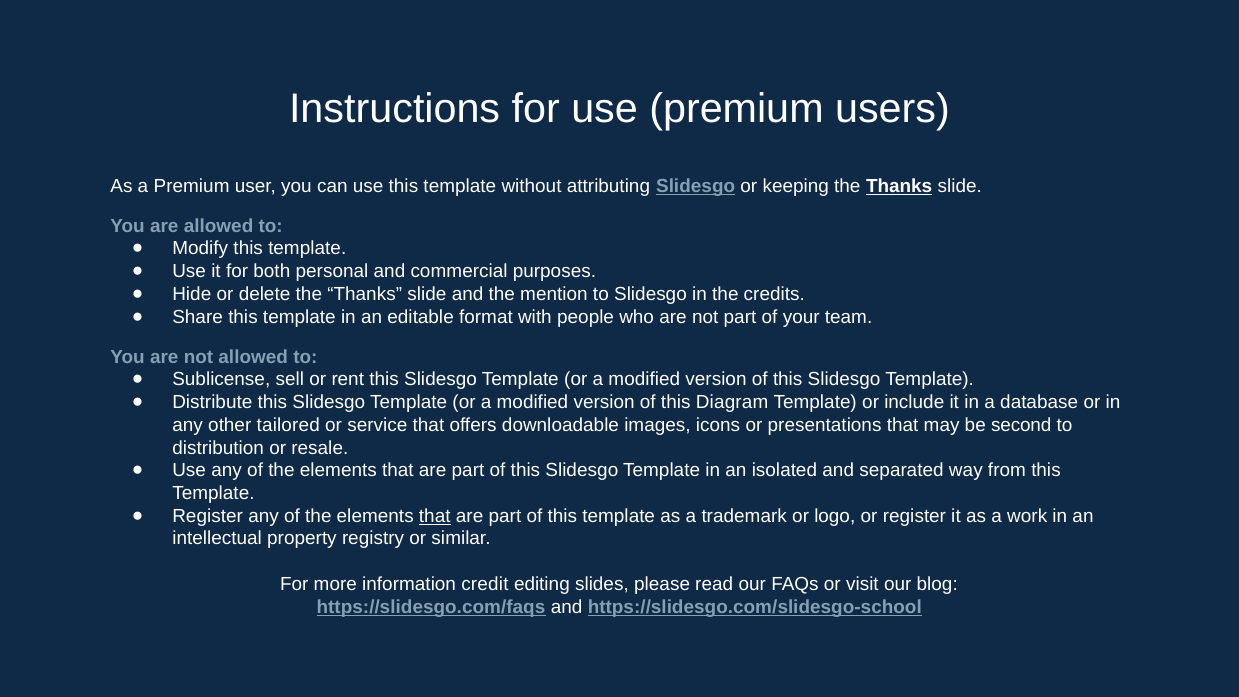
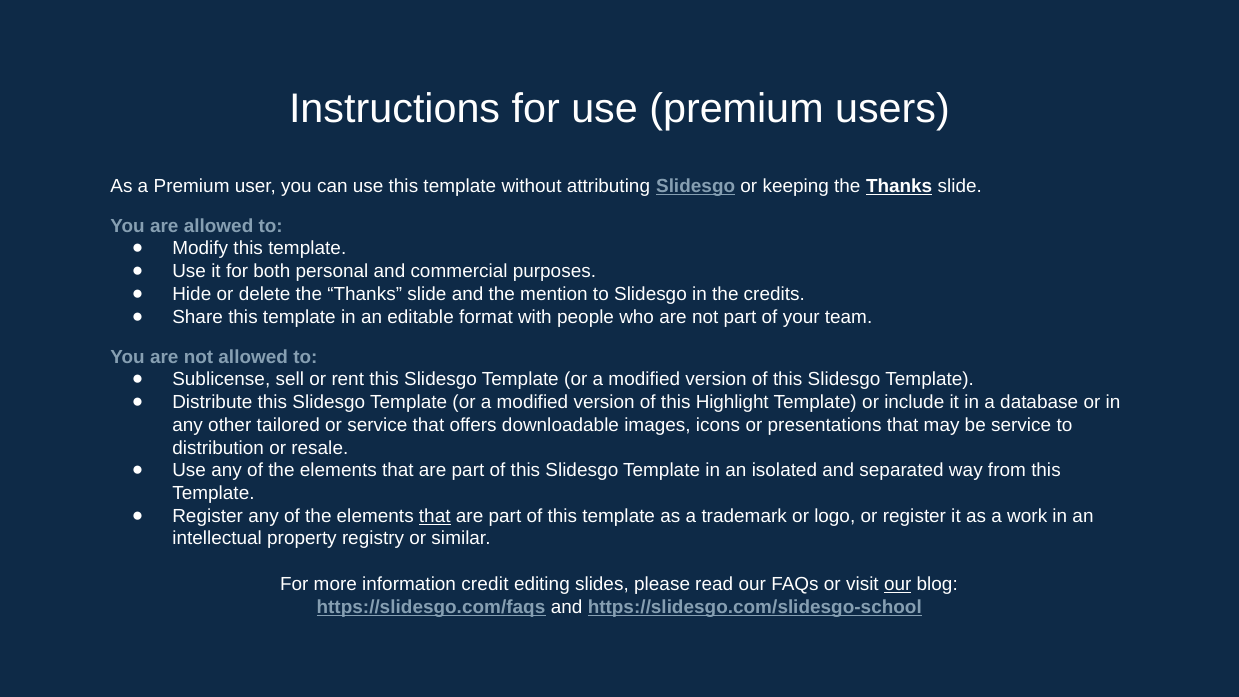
Diagram: Diagram -> Highlight (732, 402)
be second: second -> service (1021, 425)
our underline: none -> present (898, 584)
